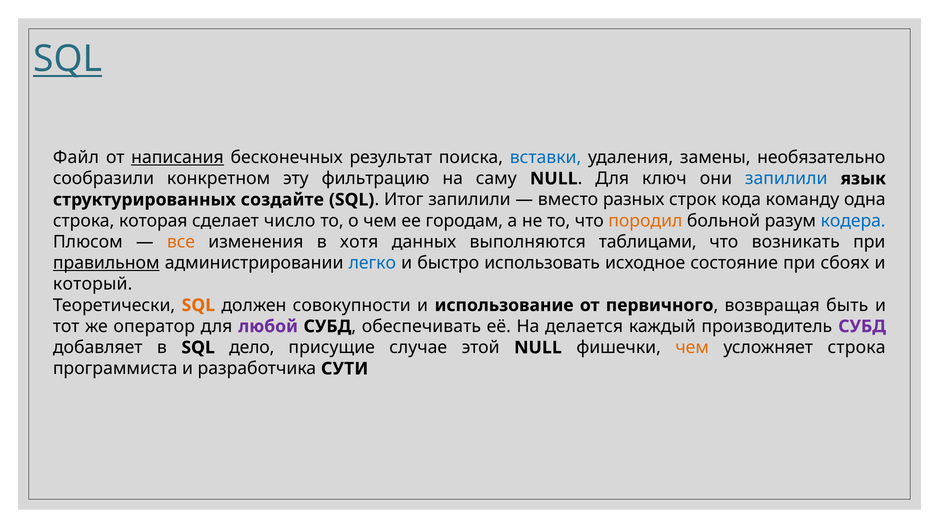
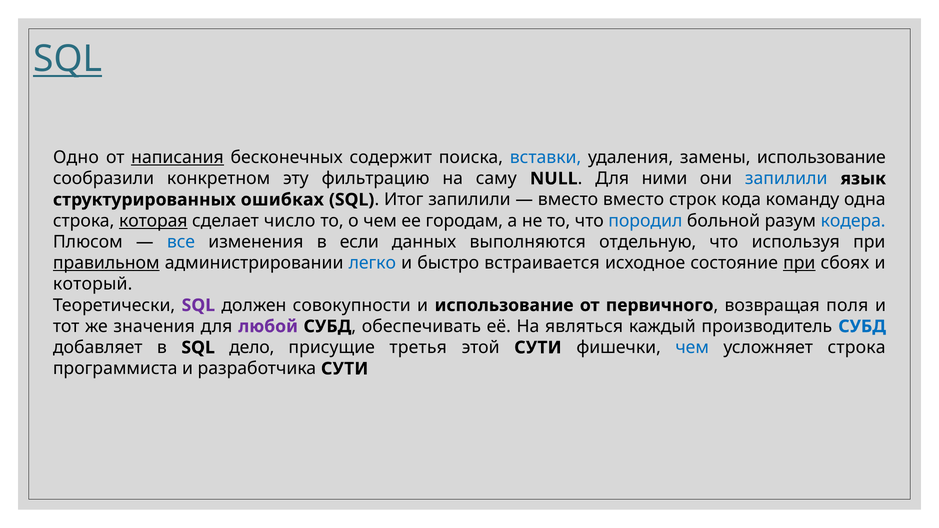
Файл: Файл -> Одно (76, 157)
результат: результат -> содержит (391, 157)
замены необязательно: необязательно -> использование (821, 157)
ключ: ключ -> ними (665, 179)
создайте: создайте -> ошибках (282, 200)
вместо разных: разных -> вместо (634, 200)
которая underline: none -> present (153, 221)
породил colour: orange -> blue (645, 221)
все colour: orange -> blue (181, 242)
хотя: хотя -> если (359, 242)
таблицами: таблицами -> отдельную (648, 242)
возникать: возникать -> используя (796, 242)
использовать: использовать -> встраивается (542, 263)
при underline: none -> present (799, 263)
SQL colour: orange -> purple (198, 305)
быть: быть -> поля (847, 305)
оператор: оператор -> значения (154, 327)
делается: делается -> являться (584, 327)
СУБД colour: purple -> blue (862, 327)
случае: случае -> третья (418, 348)
этой NULL: NULL -> СУТИ (538, 348)
чем colour: orange -> blue (692, 348)
